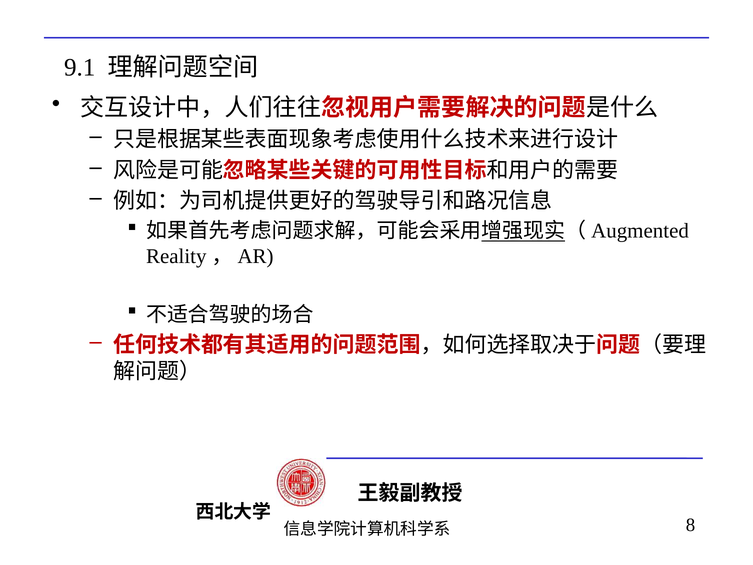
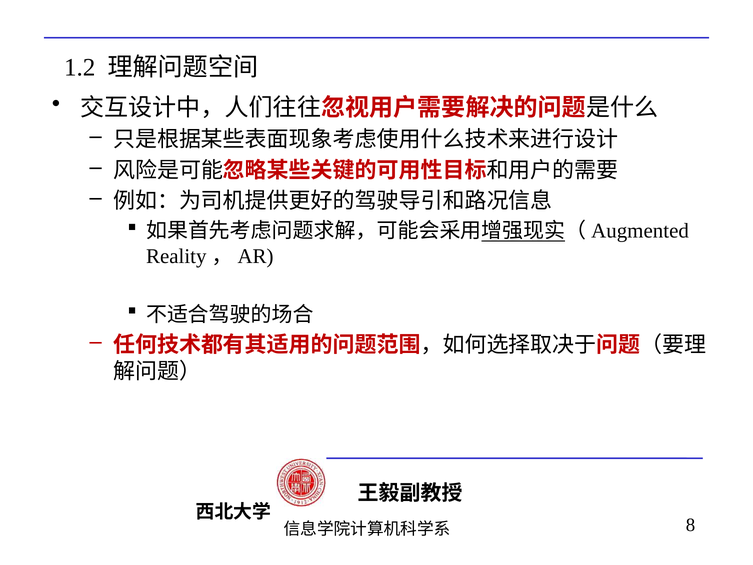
9.1: 9.1 -> 1.2 (80, 68)
